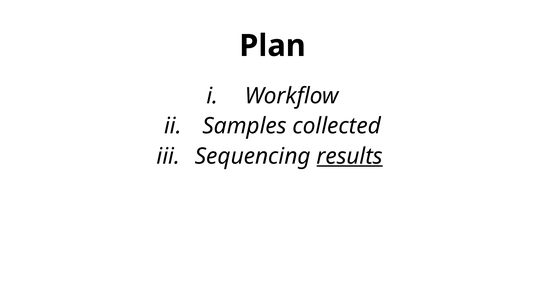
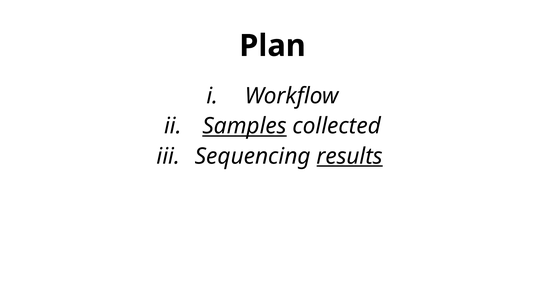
Samples underline: none -> present (245, 126)
